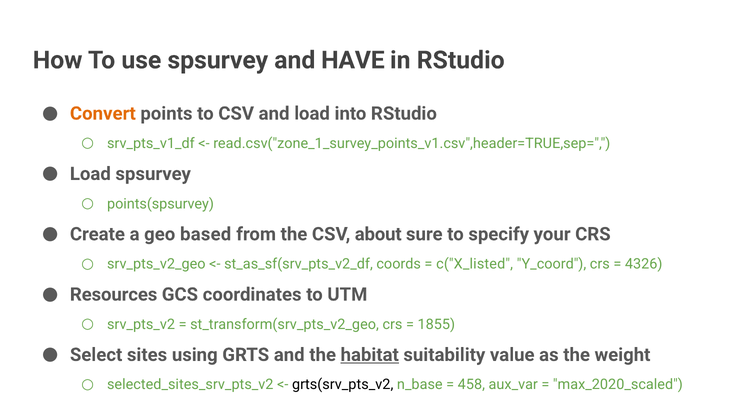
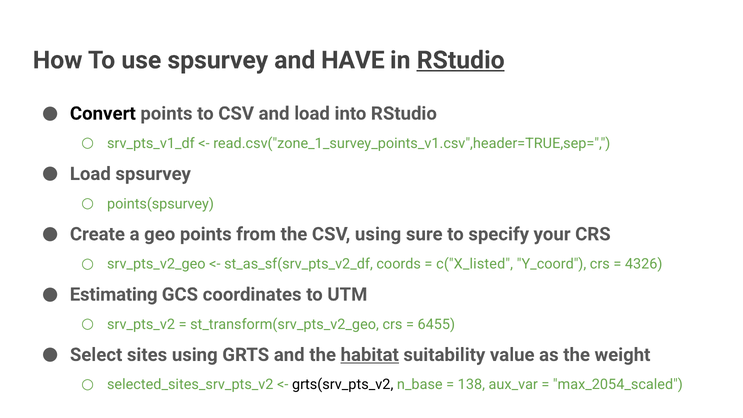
RStudio underline: none -> present (461, 60)
Convert colour: orange -> black (103, 114)
geo based: based -> points (206, 234)
CSV about: about -> using (378, 234)
Resources: Resources -> Estimating (114, 294)
1855: 1855 -> 6455 (436, 324)
458: 458 -> 138 (471, 385)
max_2020_scaled: max_2020_scaled -> max_2054_scaled (618, 385)
